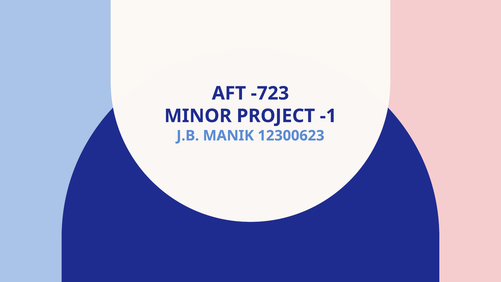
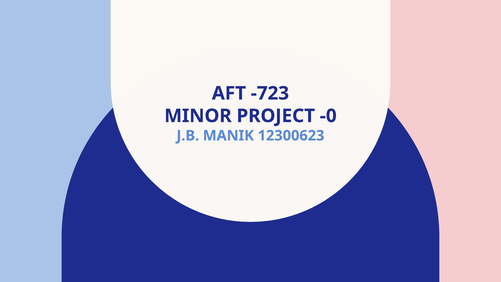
-1: -1 -> -0 (328, 116)
